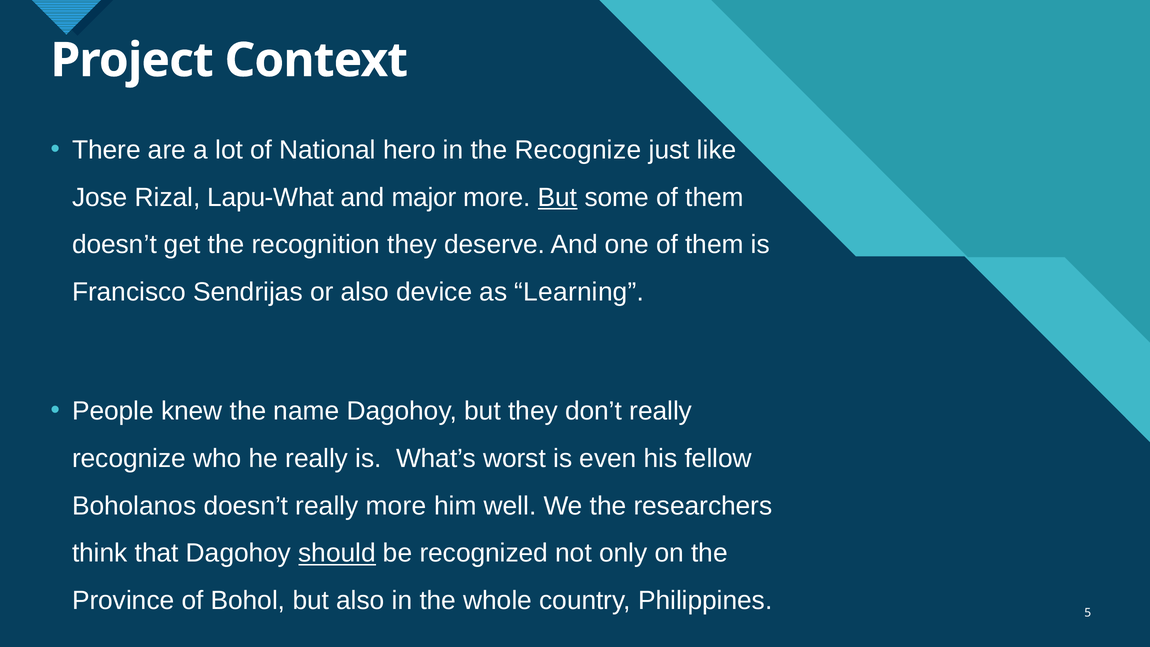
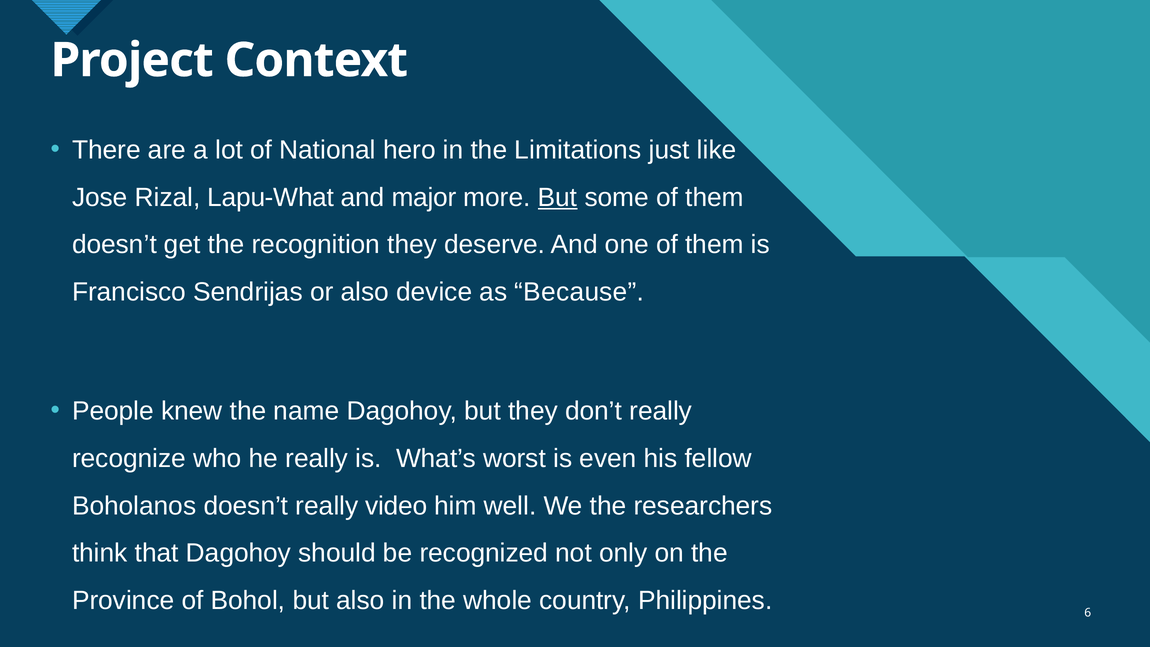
the Recognize: Recognize -> Limitations (578, 150)
Learning: Learning -> Because (579, 292)
really more: more -> video (396, 506)
should underline: present -> none (337, 553)
5: 5 -> 6 (1088, 613)
